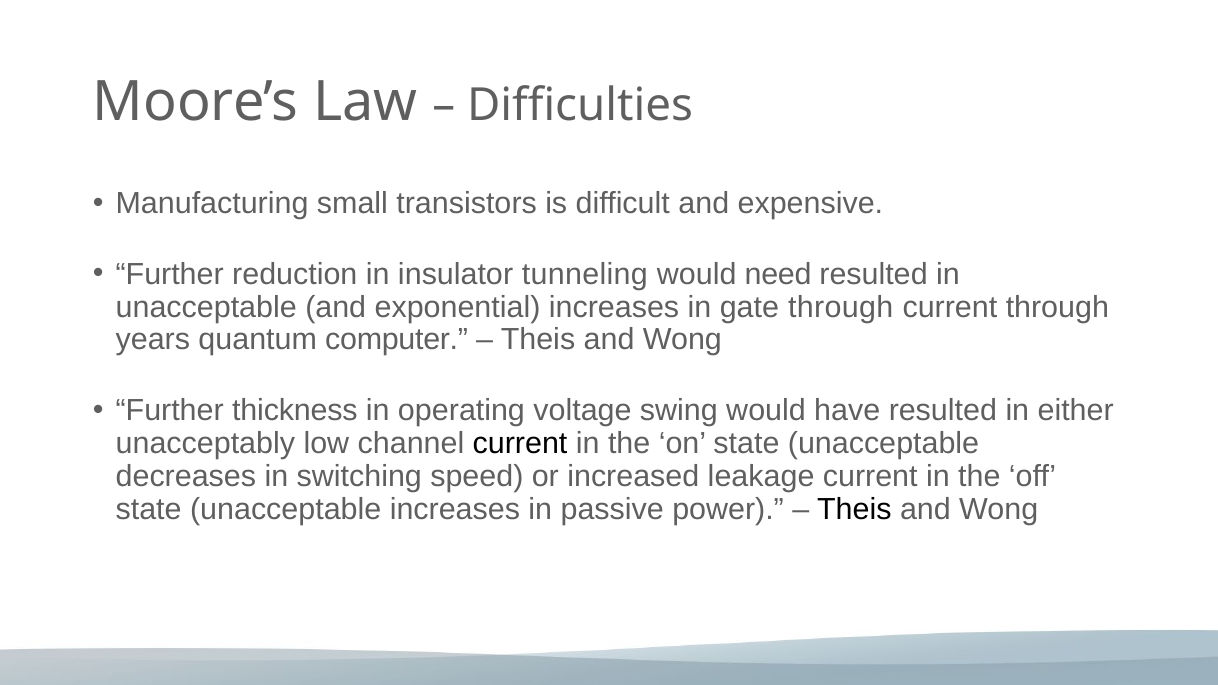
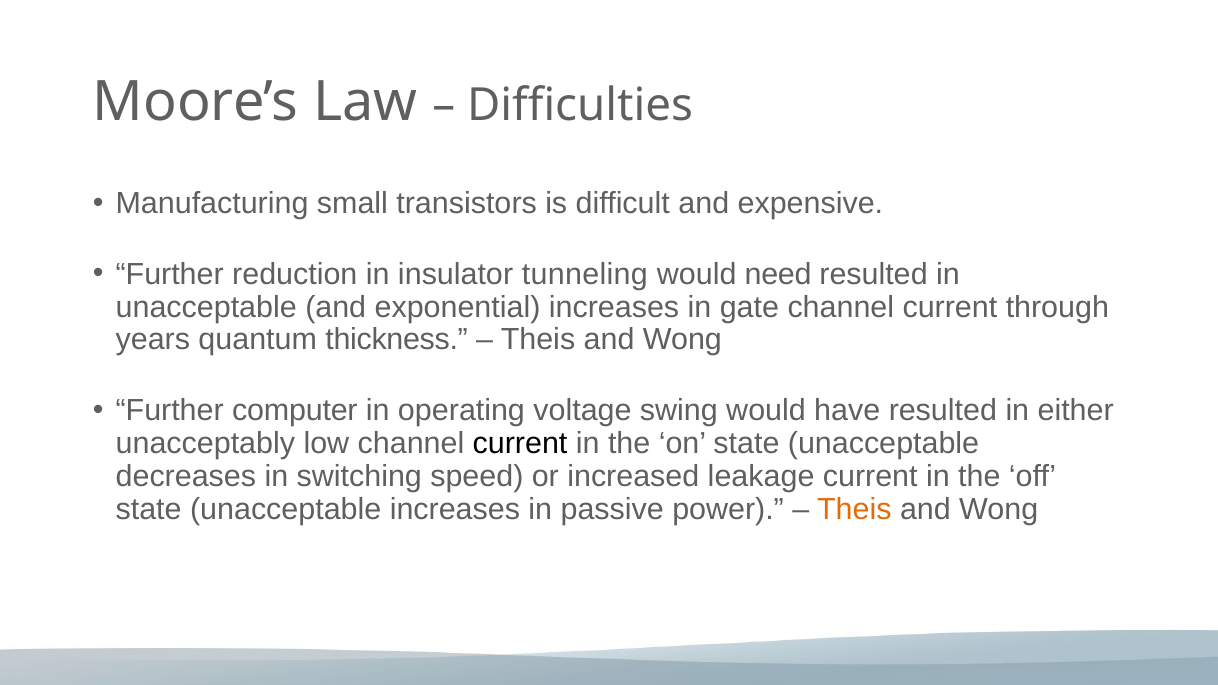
gate through: through -> channel (841, 307)
computer: computer -> thickness (397, 340)
thickness: thickness -> computer (295, 411)
Theis colour: black -> orange (854, 509)
